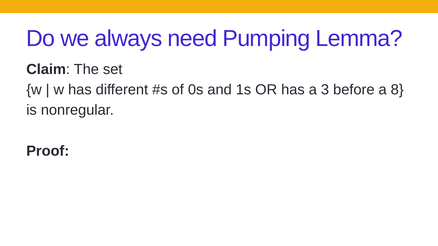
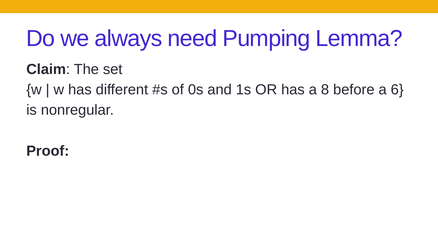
3: 3 -> 8 (325, 90)
8: 8 -> 6 (397, 90)
